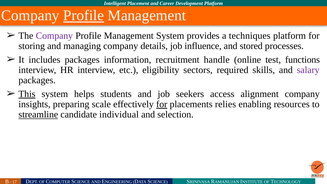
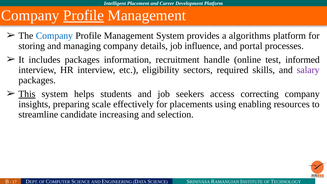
Company colour: purple -> blue (54, 36)
techniques: techniques -> algorithms (250, 36)
stored: stored -> portal (251, 46)
functions: functions -> informed (303, 60)
alignment: alignment -> correcting (260, 94)
for underline: present -> none (162, 104)
relies: relies -> using (226, 104)
streamline underline: present -> none (38, 115)
individual: individual -> increasing (119, 115)
